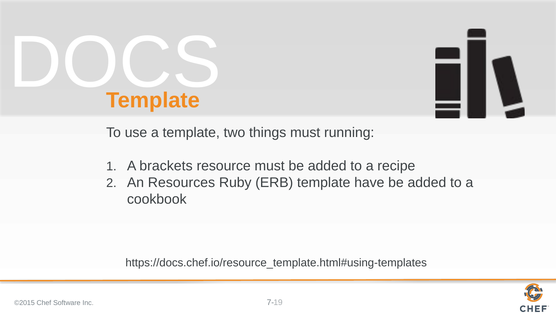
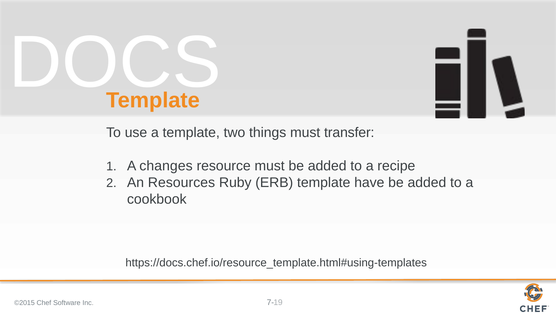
running: running -> transfer (349, 132)
brackets: brackets -> changes (166, 166)
